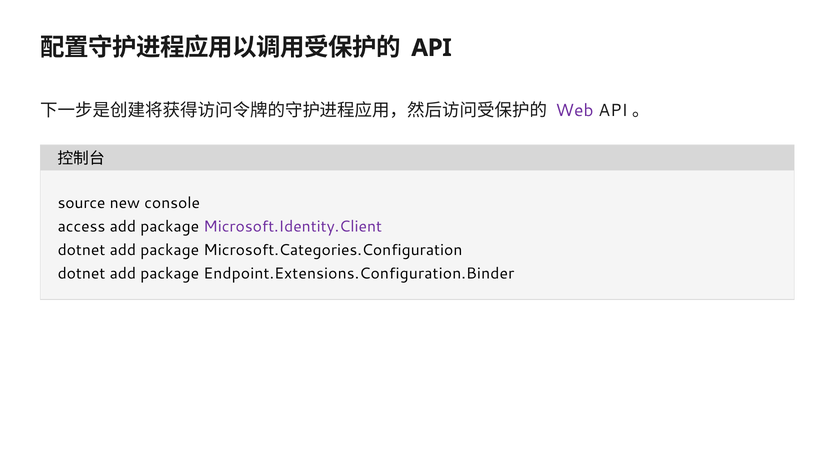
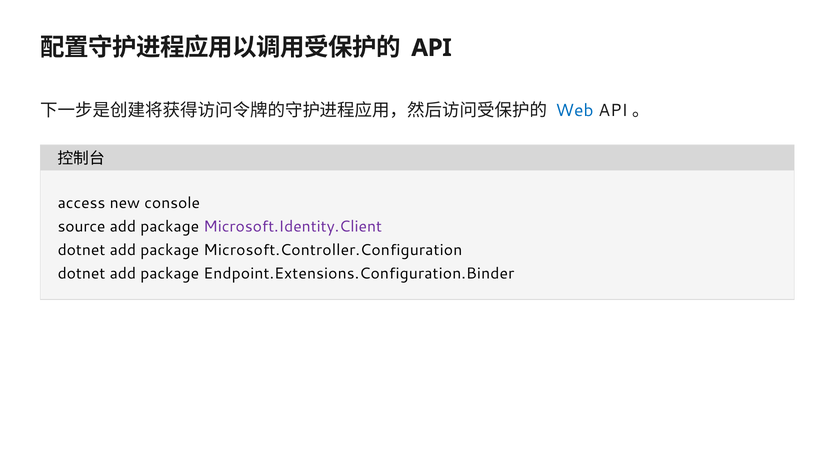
Web colour: purple -> blue (575, 110)
source: source -> access (81, 203)
access: access -> source (82, 226)
Microsoft.Categories.Configuration: Microsoft.Categories.Configuration -> Microsoft.Controller.Configuration (333, 250)
